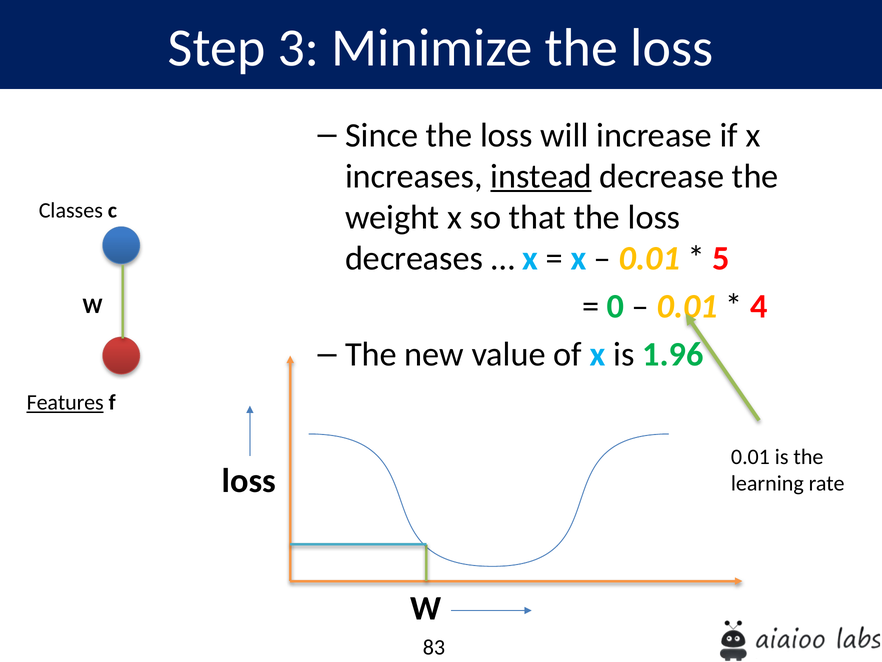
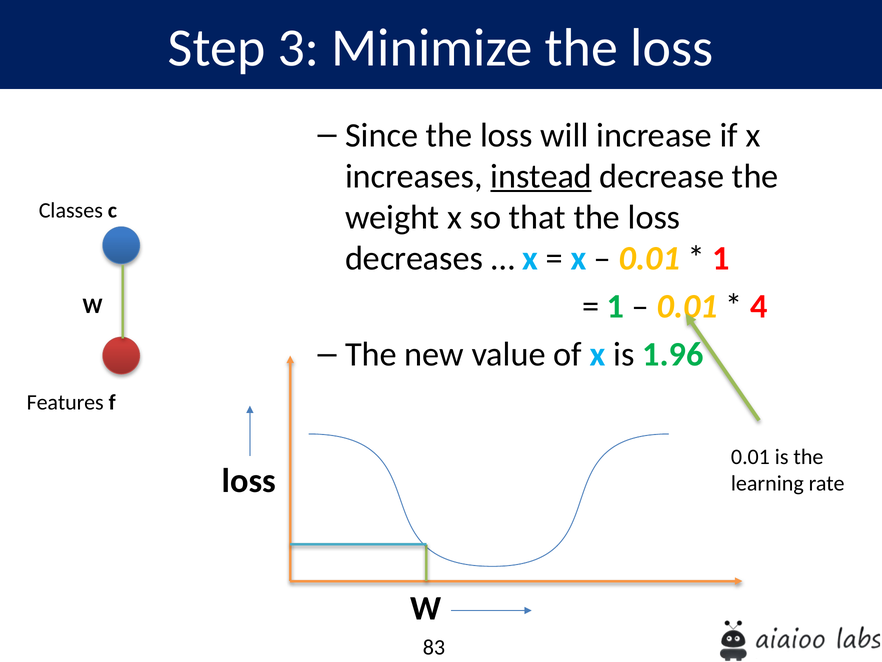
5: 5 -> 1 (721, 258)
0: 0 -> 1 (615, 306)
Features underline: present -> none (65, 402)
